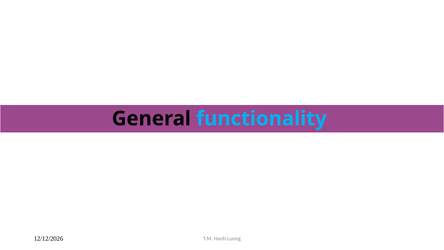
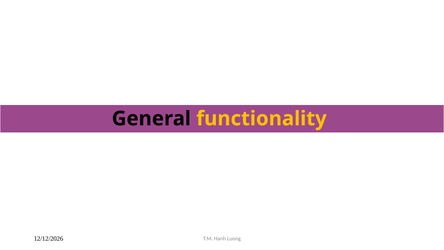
functionality colour: light blue -> yellow (261, 119)
